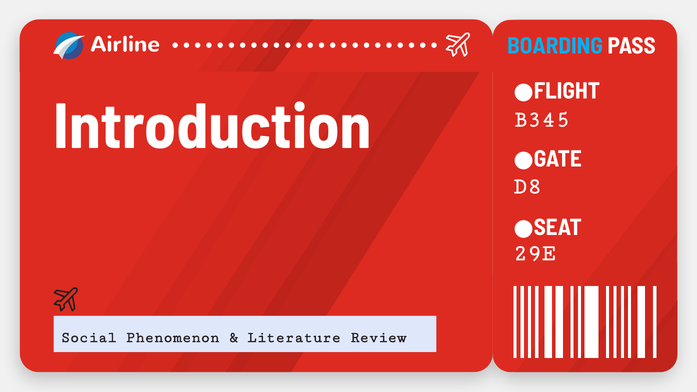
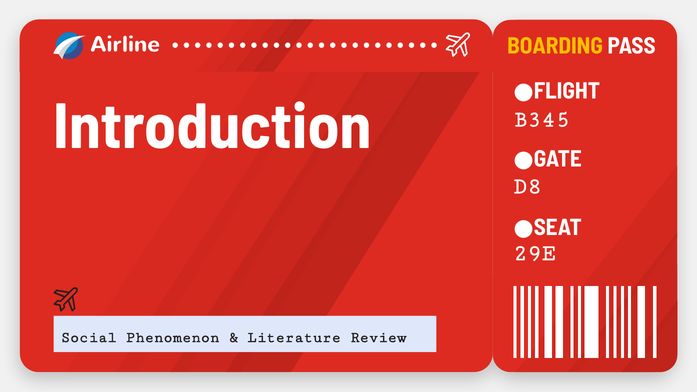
BOARDING colour: light blue -> yellow (555, 46)
